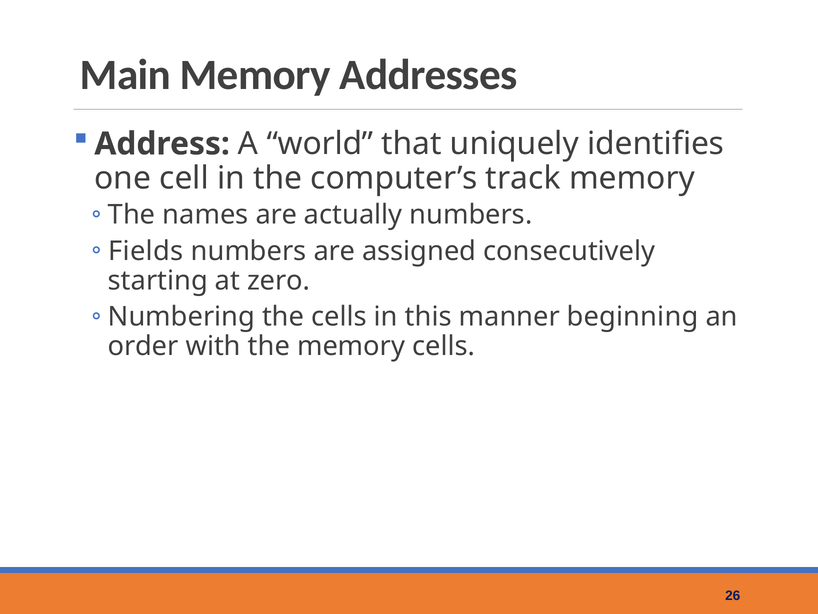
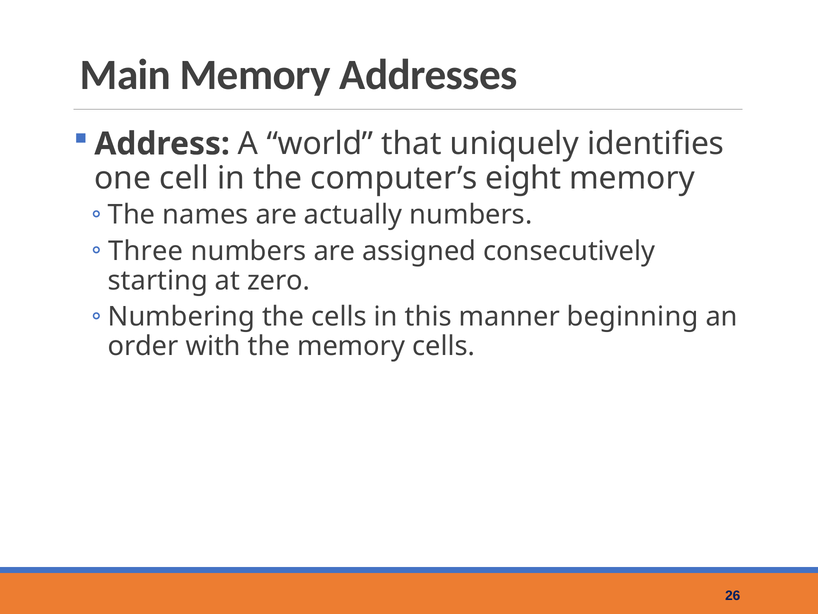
track: track -> eight (523, 178)
Fields: Fields -> Three (146, 251)
